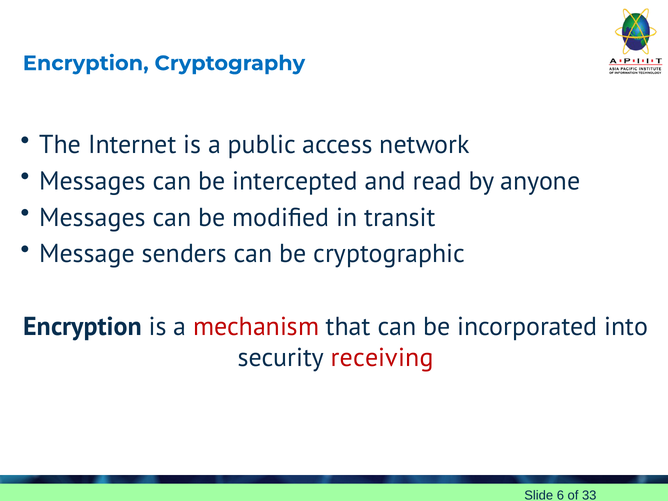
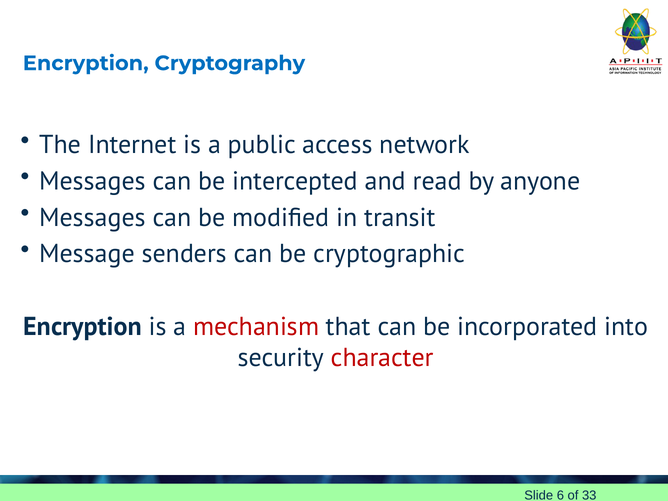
receiving: receiving -> character (382, 358)
